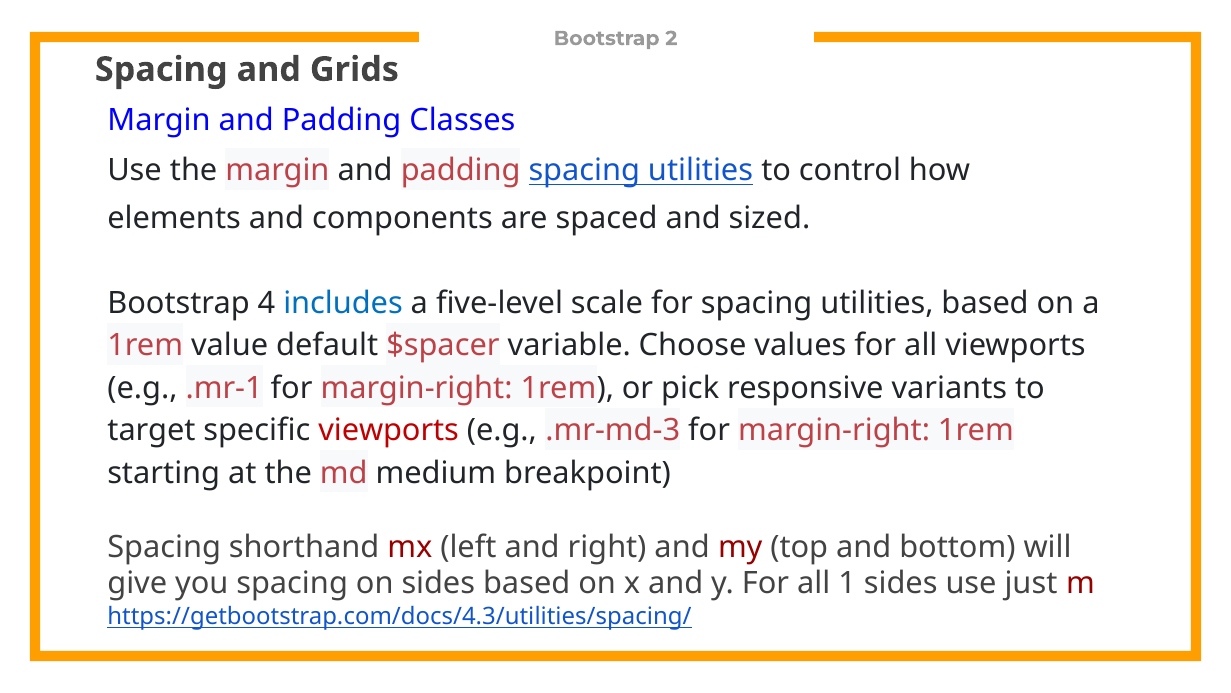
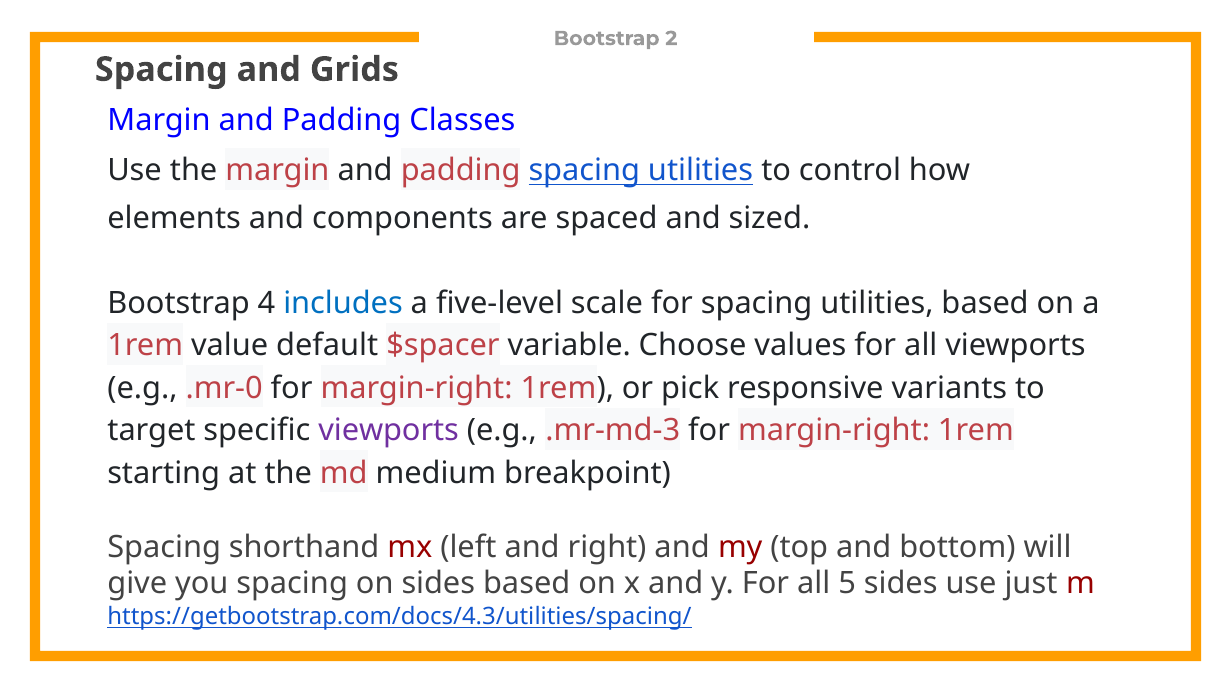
.mr-1: .mr-1 -> .mr-0 (224, 388)
viewports colour: red -> purple (389, 430)
1: 1 -> 5 (847, 583)
